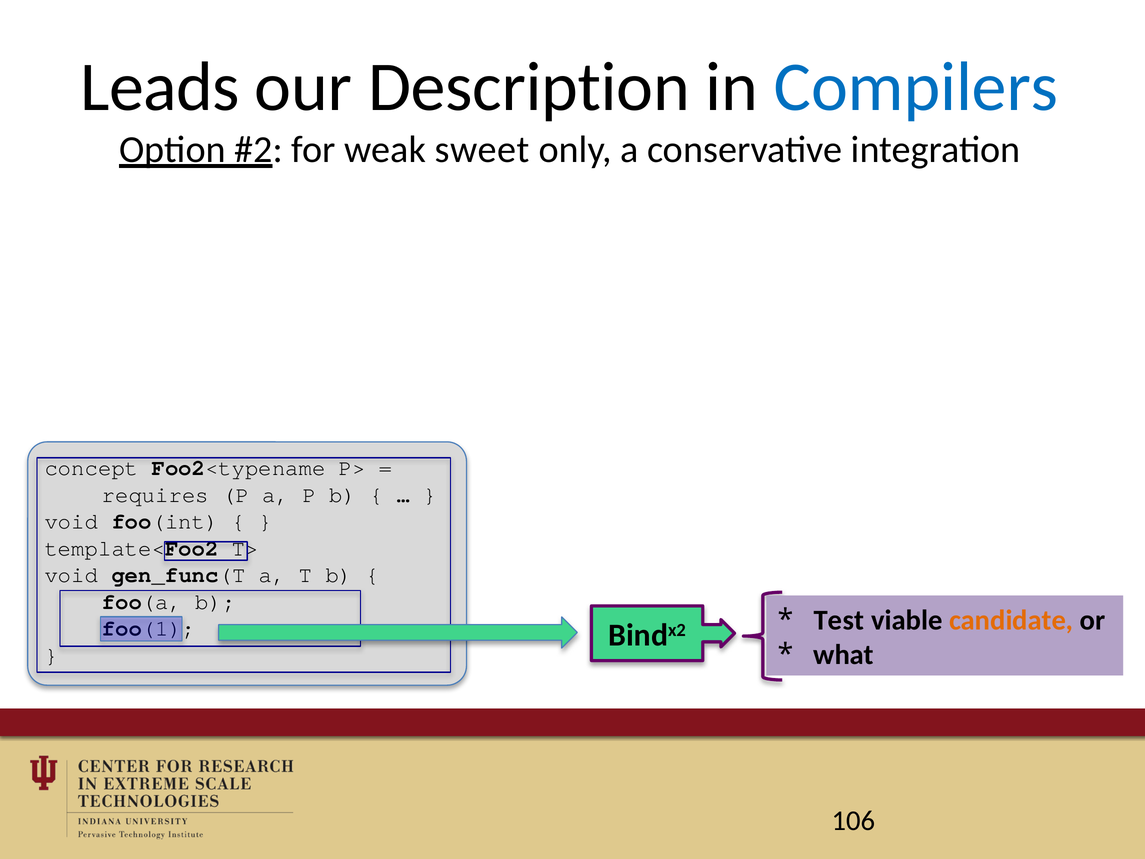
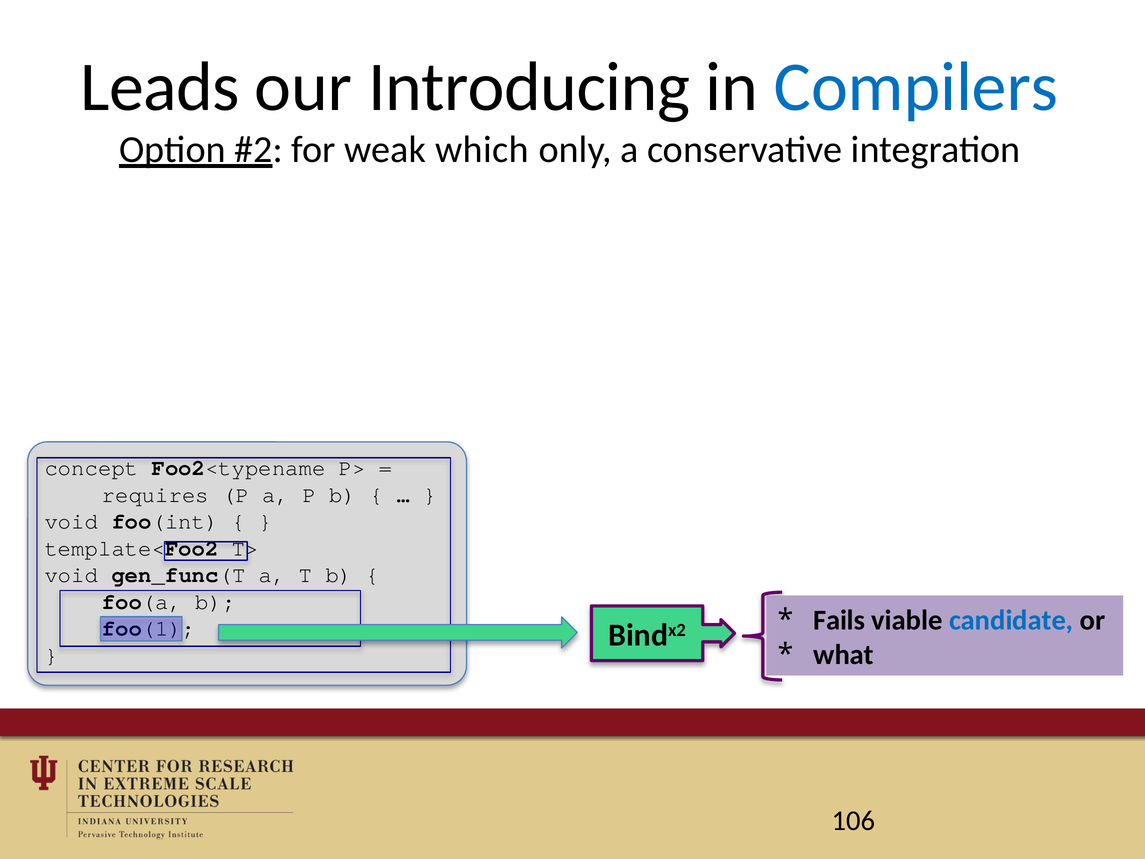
Description: Description -> Introducing (529, 87)
sweet: sweet -> which (482, 150)
Test: Test -> Fails (839, 620)
candidate colour: orange -> blue (1011, 620)
